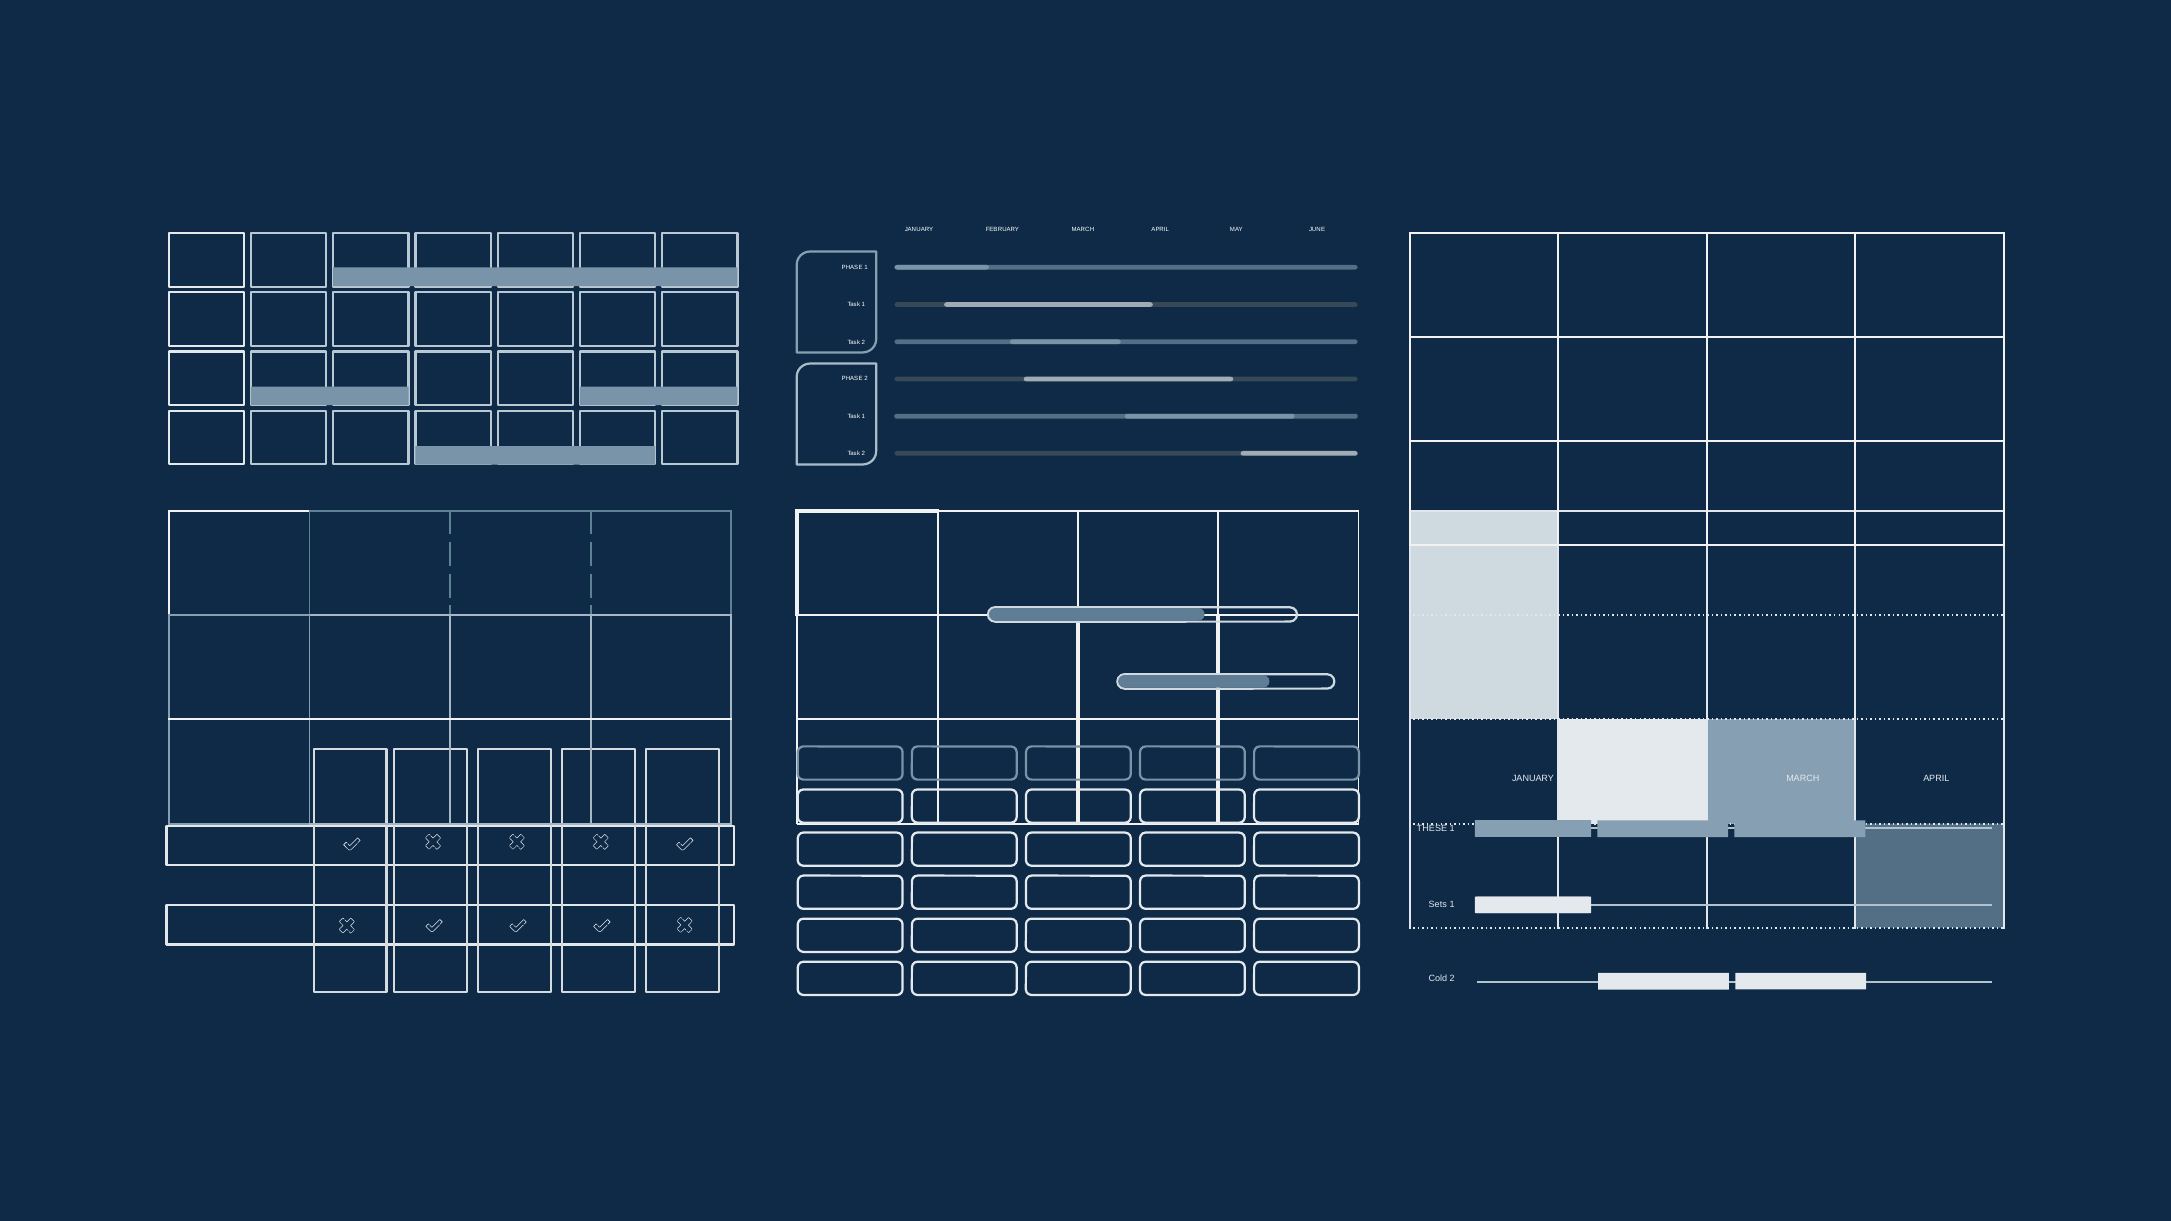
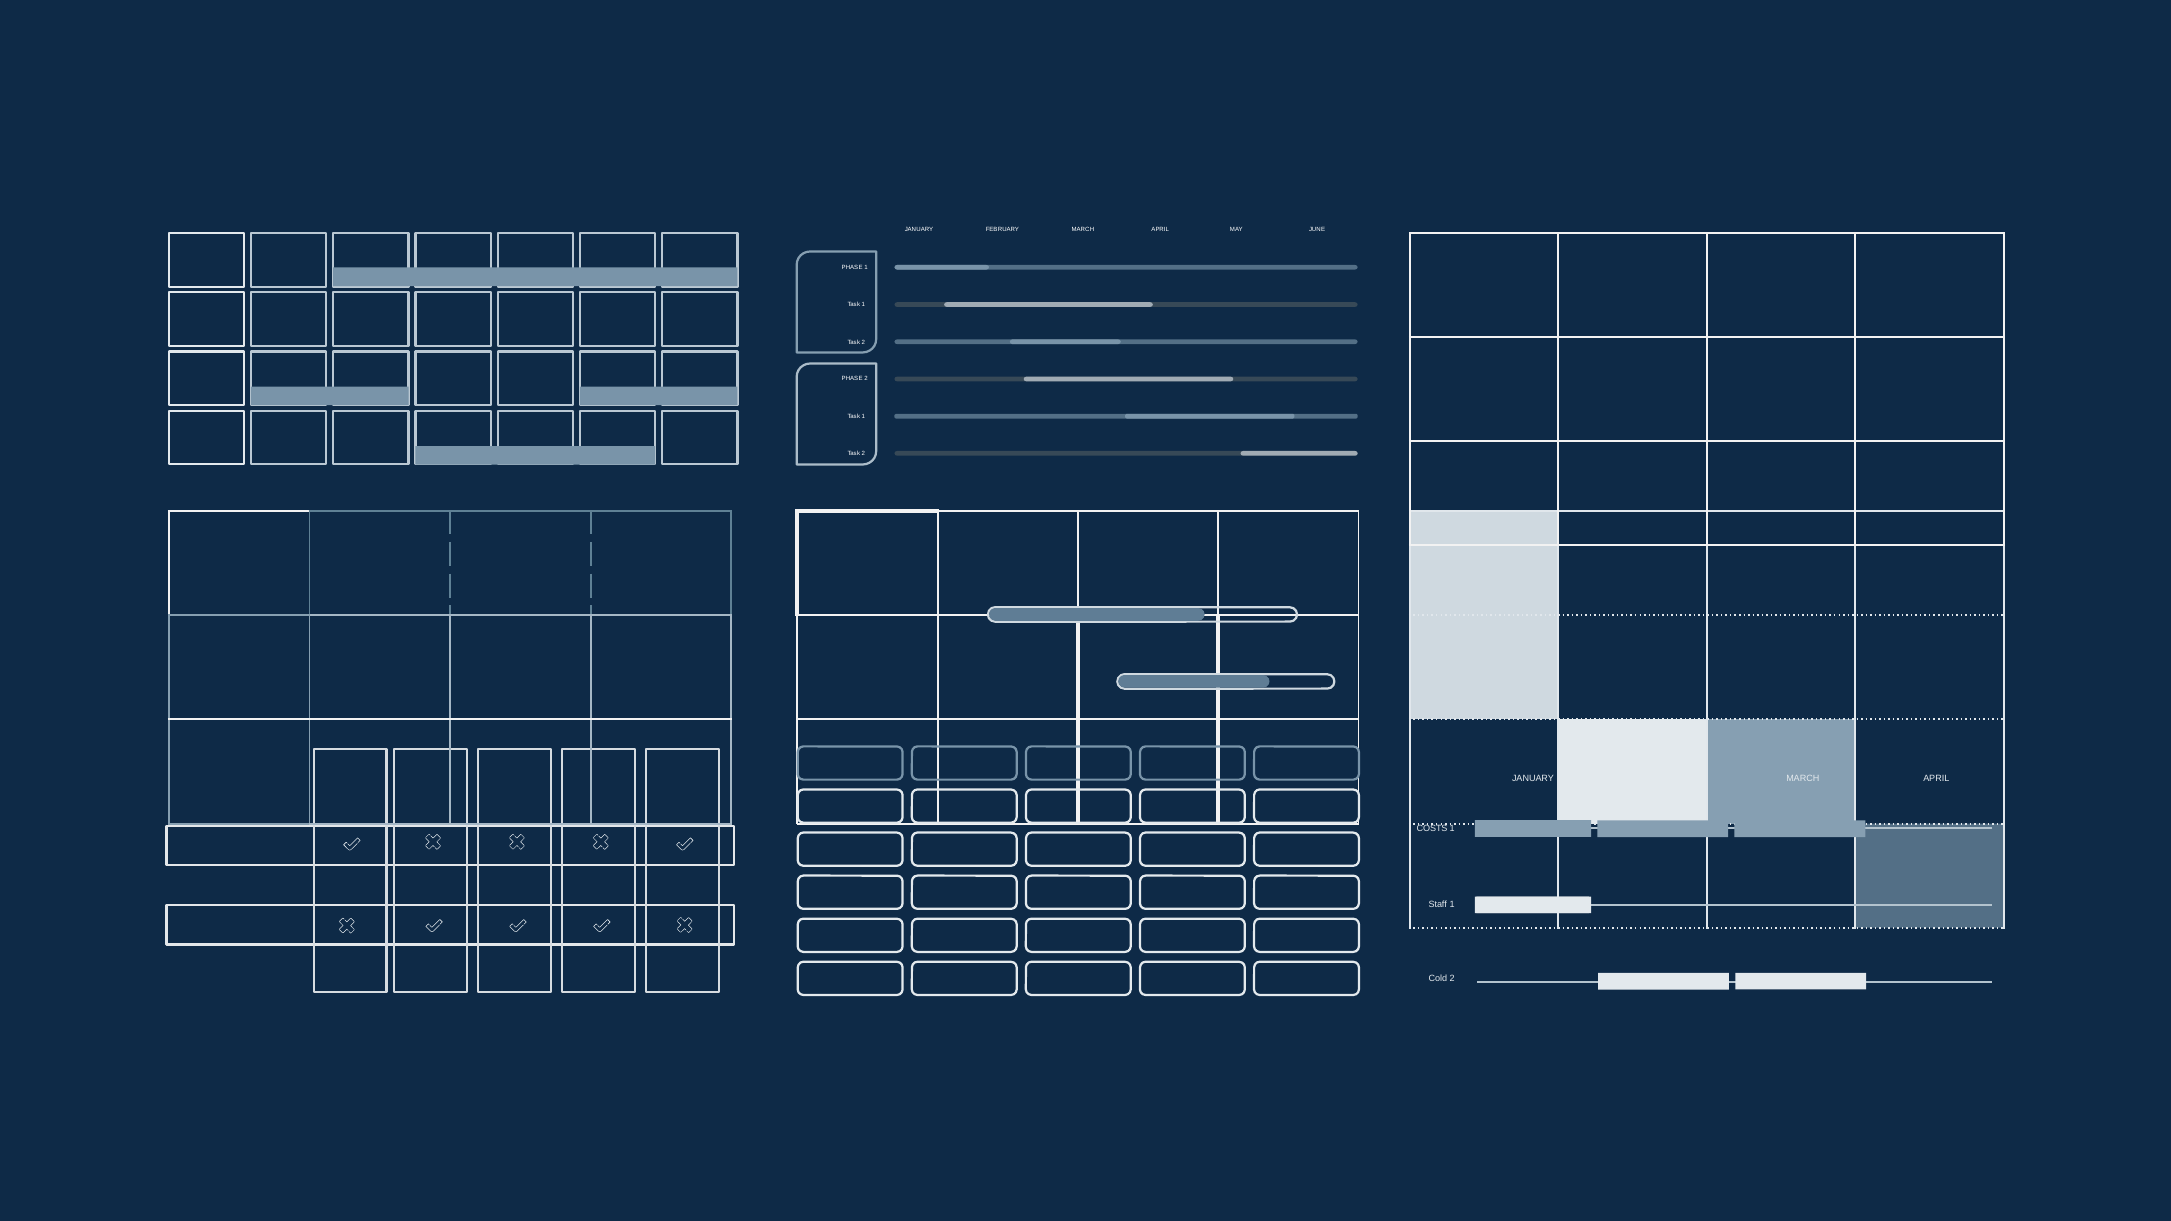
THESE: THESE -> COSTS (1432, 829)
Sets: Sets -> Staff (1438, 904)
